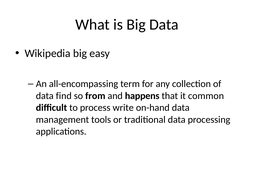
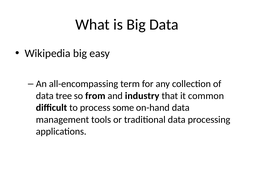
find: find -> tree (64, 96)
happens: happens -> industry (142, 96)
write: write -> some (123, 107)
